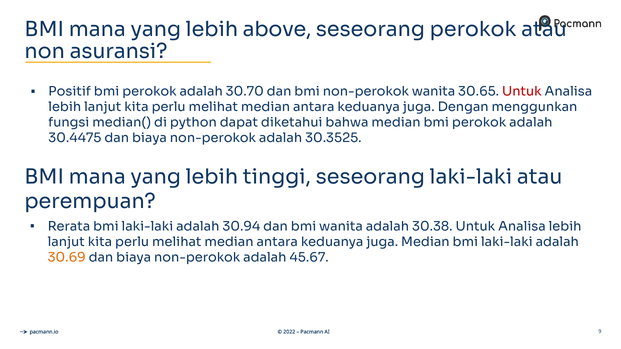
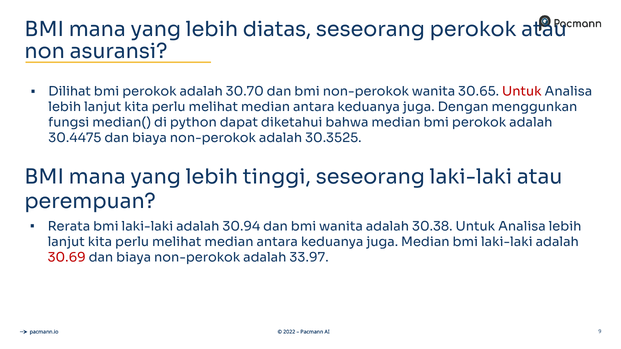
above: above -> diatas (277, 29)
Positif: Positif -> Dilihat (70, 92)
30.69 colour: orange -> red (67, 258)
45.67: 45.67 -> 33.97 (309, 258)
